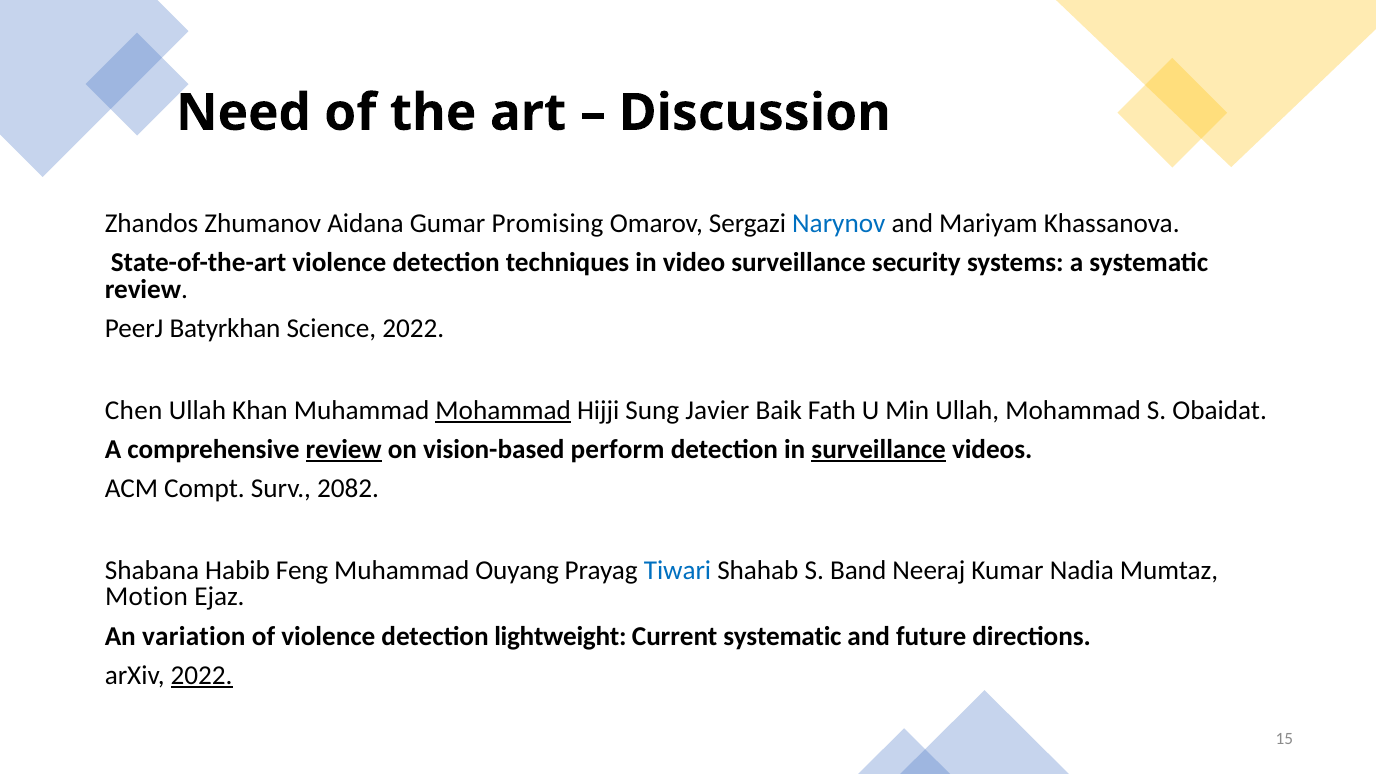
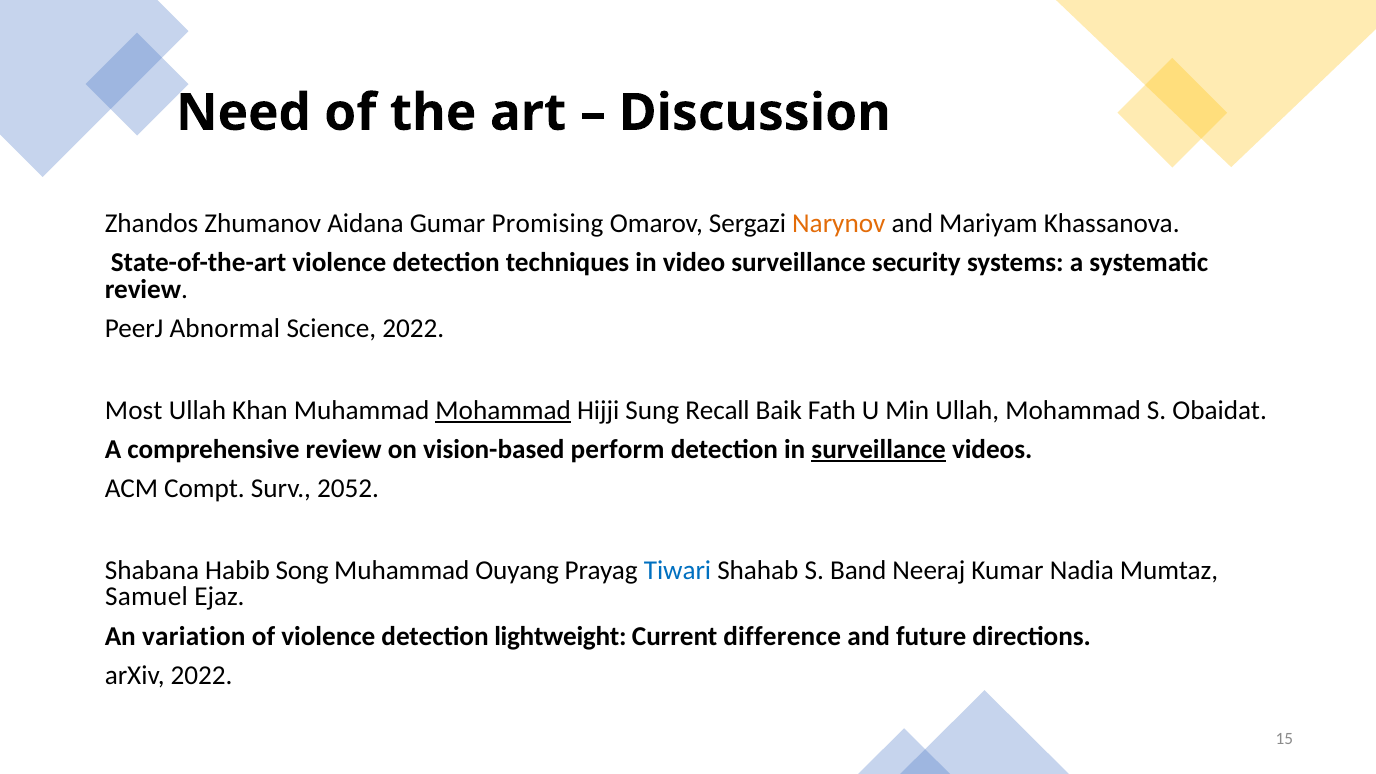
Narynov colour: blue -> orange (839, 223)
Batyrkhan: Batyrkhan -> Abnormal (225, 328)
Chen: Chen -> Most (134, 410)
Javier: Javier -> Recall (718, 410)
review underline: present -> none (344, 449)
2082: 2082 -> 2052 (348, 489)
Feng: Feng -> Song (302, 570)
Motion: Motion -> Samuel (146, 597)
Current systematic: systematic -> difference (782, 636)
2022 underline: present -> none (202, 675)
